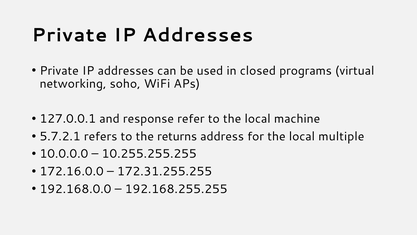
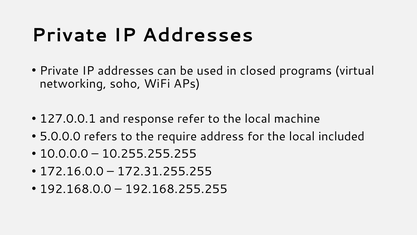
5.7.2.1: 5.7.2.1 -> 5.0.0.0 (60, 136)
returns: returns -> require (177, 136)
multiple: multiple -> included (341, 136)
